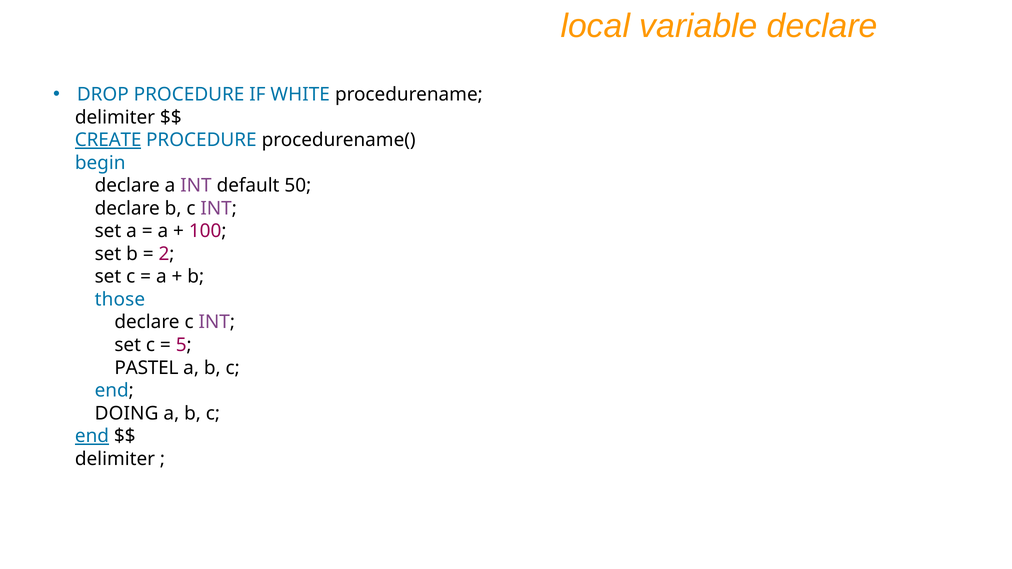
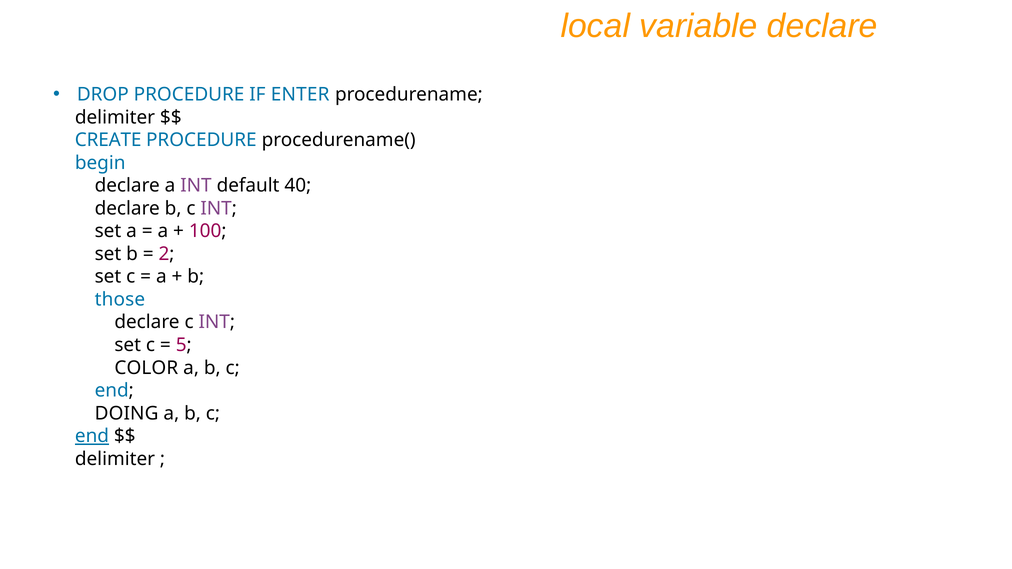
WHITE: WHITE -> ENTER (300, 95)
CREATE underline: present -> none (108, 140)
50: 50 -> 40 (298, 186)
PASTEL: PASTEL -> COLOR (146, 368)
